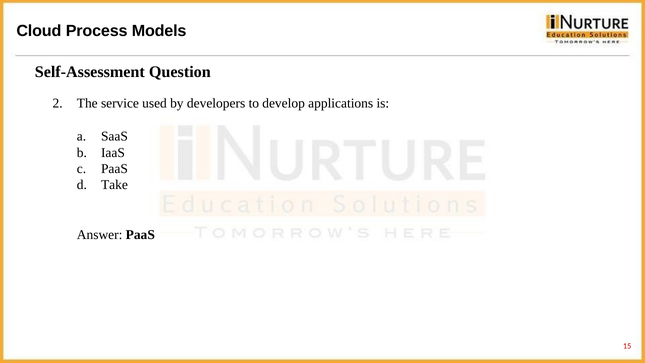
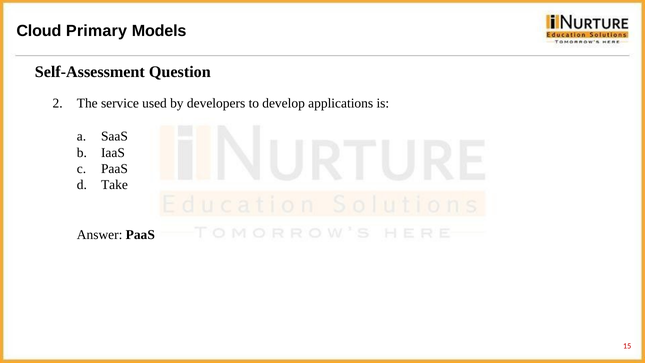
Process: Process -> Primary (96, 31)
